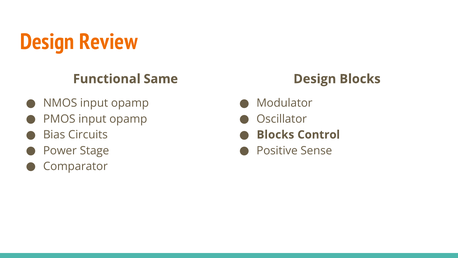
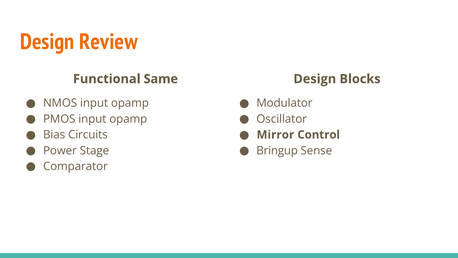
Blocks: Blocks -> Mirror (275, 135)
Positive: Positive -> Bringup (277, 150)
